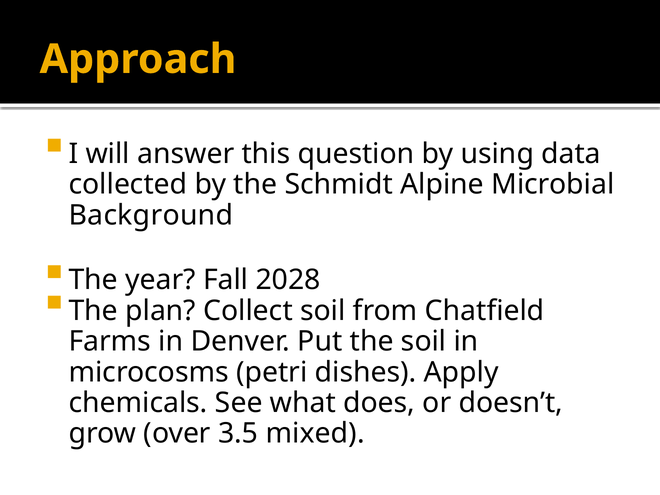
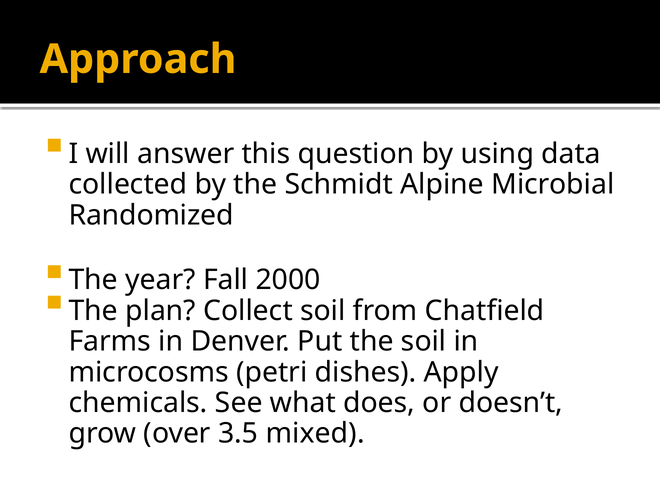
Background: Background -> Randomized (151, 215)
2028: 2028 -> 2000 (288, 280)
